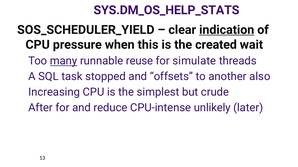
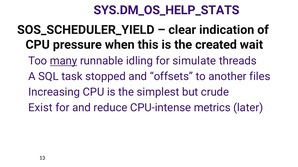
indication underline: present -> none (227, 30)
reuse: reuse -> idling (139, 61)
also: also -> files (260, 77)
After: After -> Exist (40, 108)
unlikely: unlikely -> metrics (212, 108)
